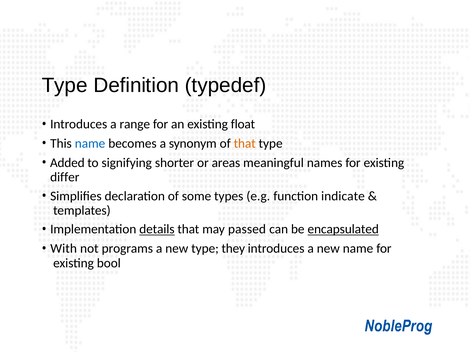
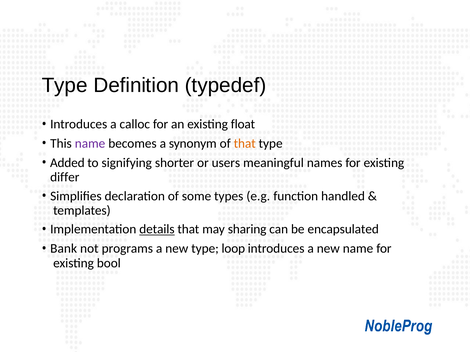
range: range -> calloc (135, 124)
name colour: blue -> purple (90, 144)
areas: areas -> users (226, 163)
indicate: indicate -> handled (343, 196)
passed: passed -> sharing (247, 230)
encapsulated underline: present -> none (343, 230)
With: With -> Bank (64, 249)
they: they -> loop (233, 249)
